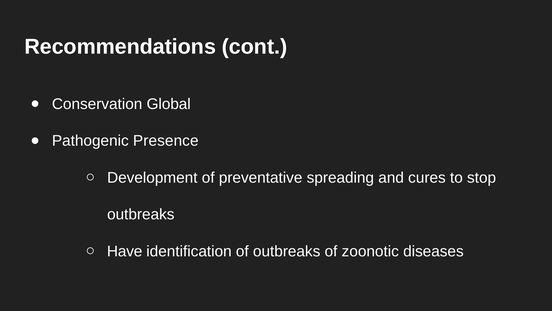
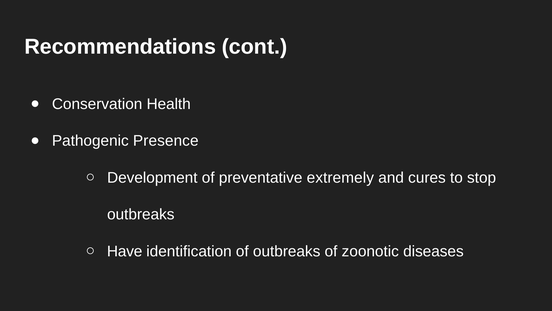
Global: Global -> Health (169, 104)
spreading: spreading -> extremely (340, 177)
